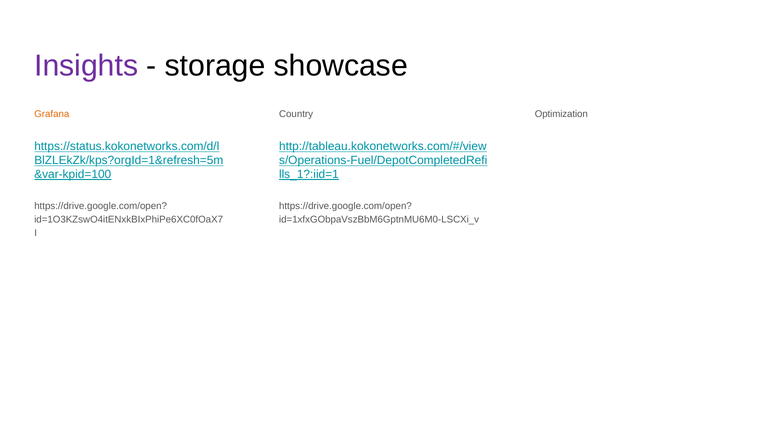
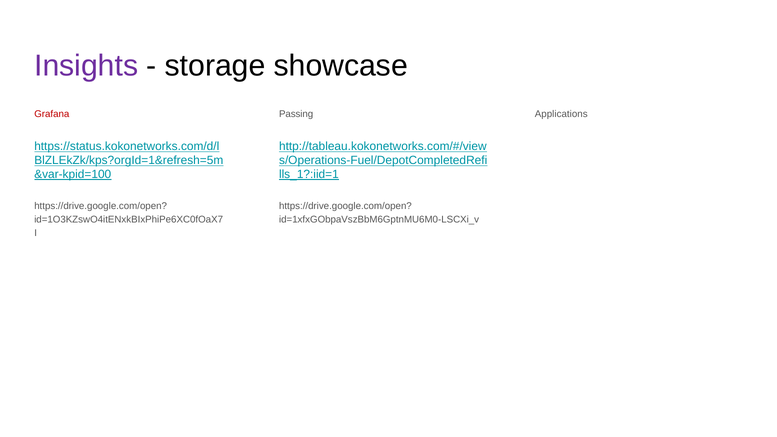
Grafana colour: orange -> red (52, 114)
Country: Country -> Passing (296, 114)
Optimization: Optimization -> Applications (561, 114)
